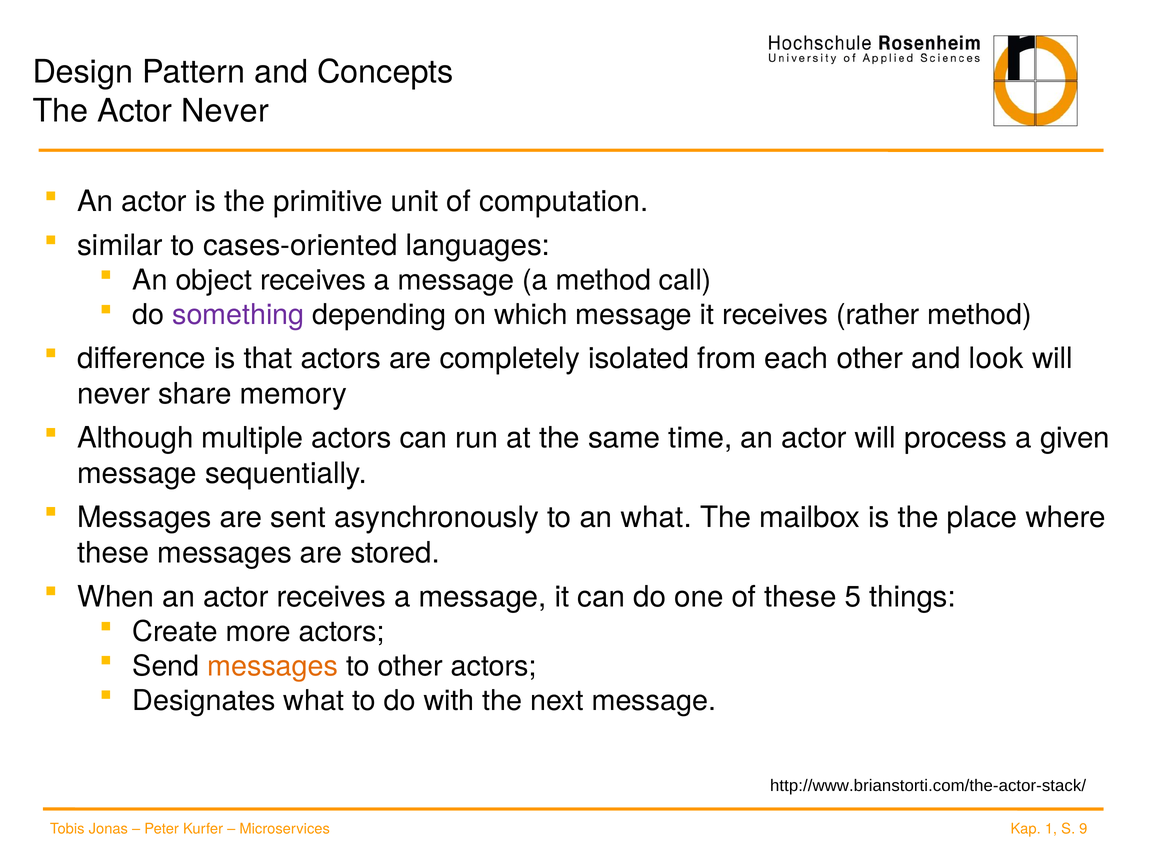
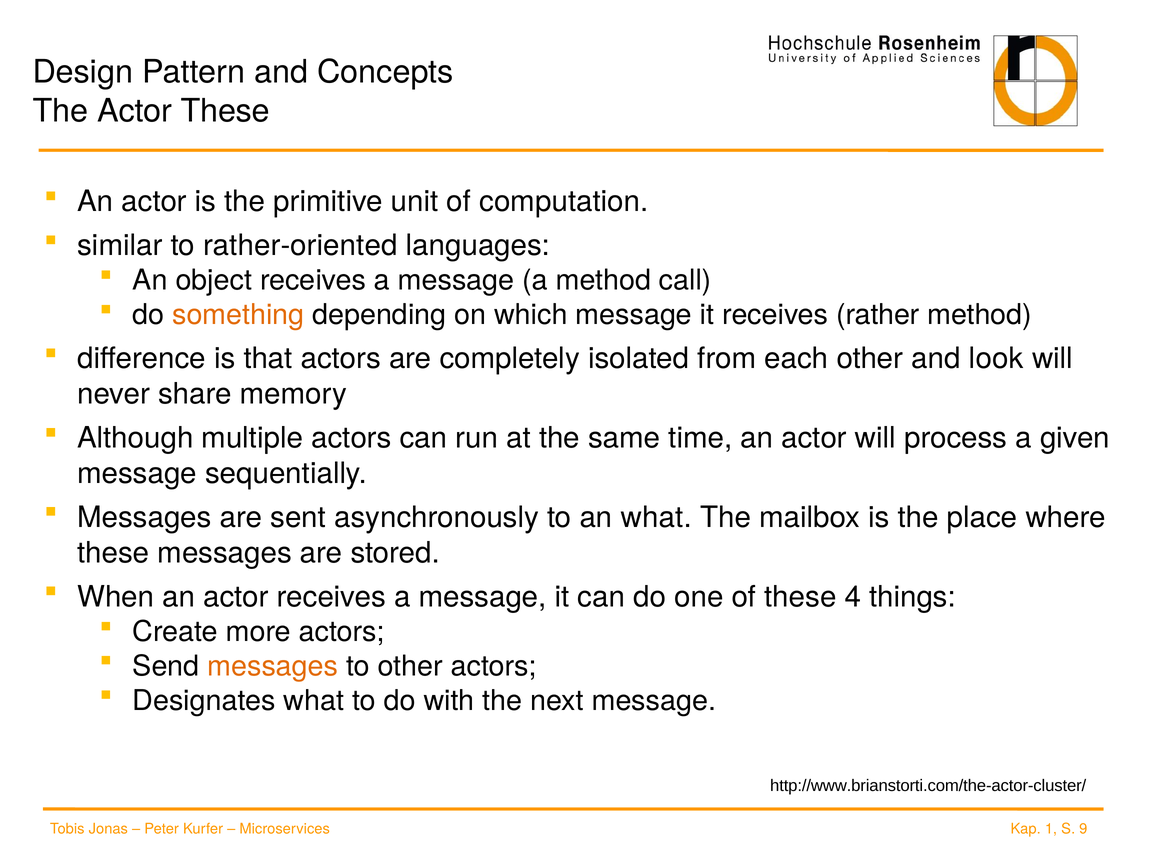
Actor Never: Never -> These (225, 111)
cases-oriented: cases-oriented -> rather-oriented (300, 246)
something colour: purple -> orange (238, 315)
5: 5 -> 4 (853, 597)
http://www.brianstorti.com/the-actor-stack/: http://www.brianstorti.com/the-actor-stack/ -> http://www.brianstorti.com/the-actor-cluster/ (928, 786)
